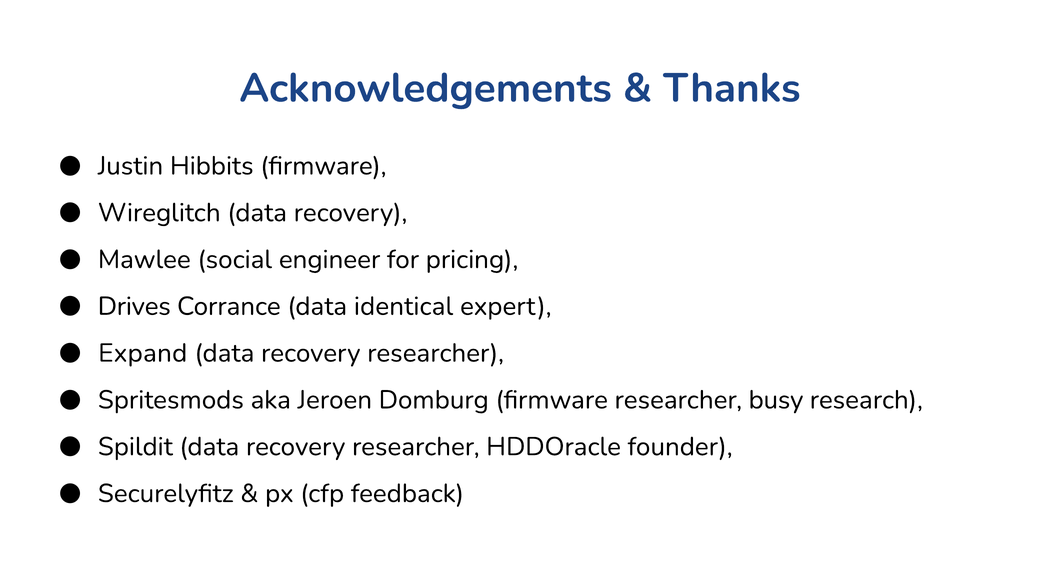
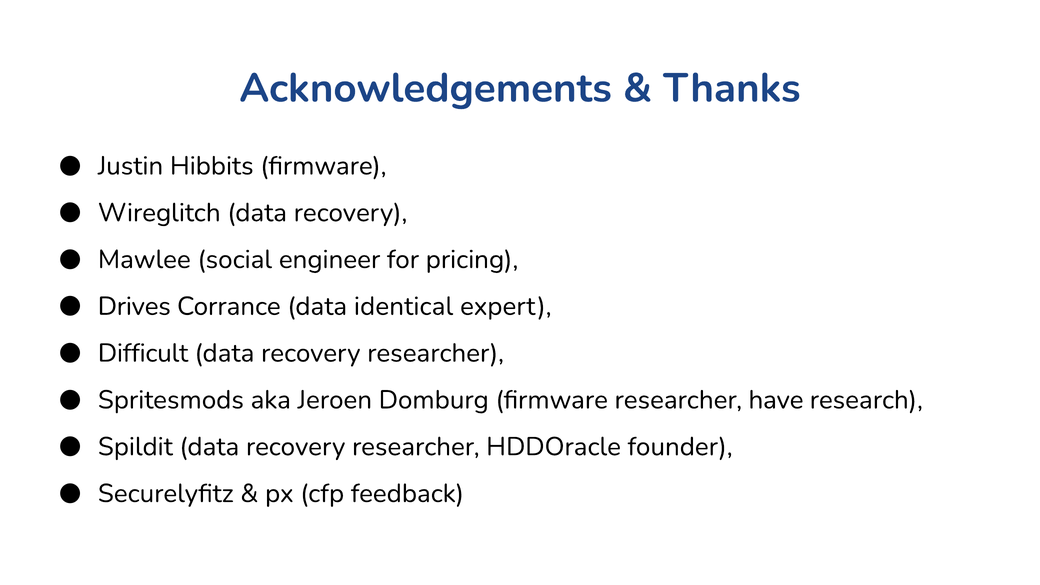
Expand: Expand -> Difficult (143, 353)
busy: busy -> have (776, 400)
